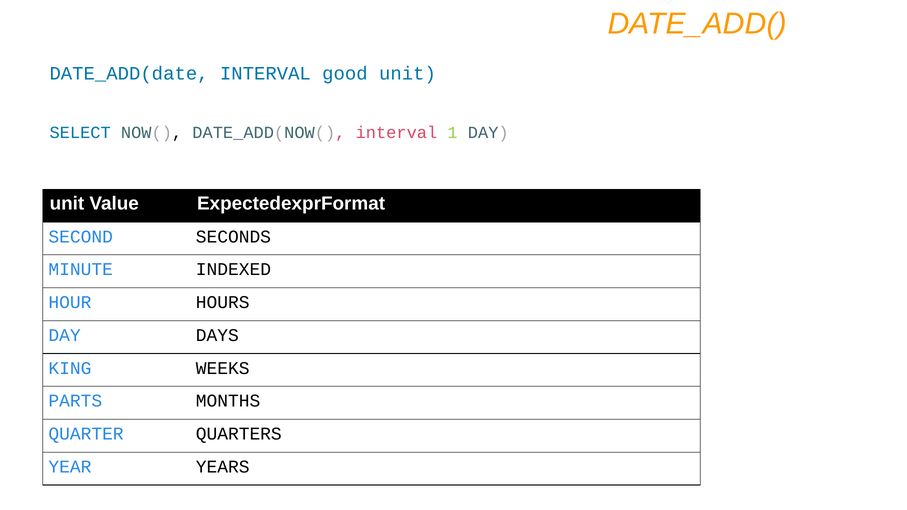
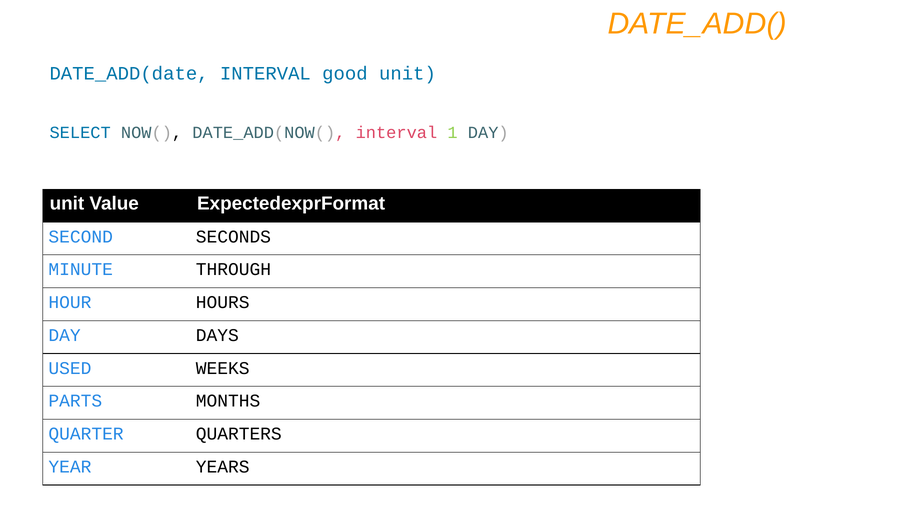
INDEXED: INDEXED -> THROUGH (233, 270)
KING: KING -> USED (70, 368)
